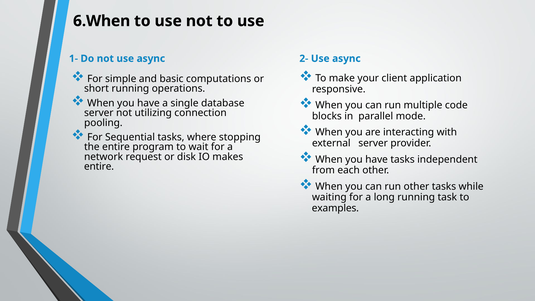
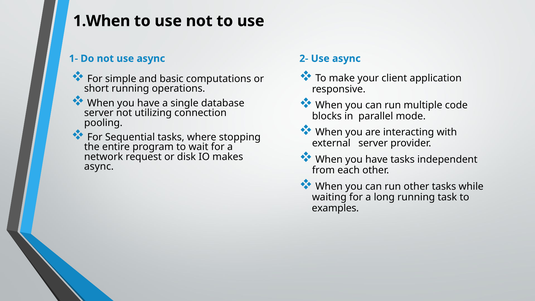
6.When: 6.When -> 1.When (102, 21)
entire: entire -> async (99, 166)
